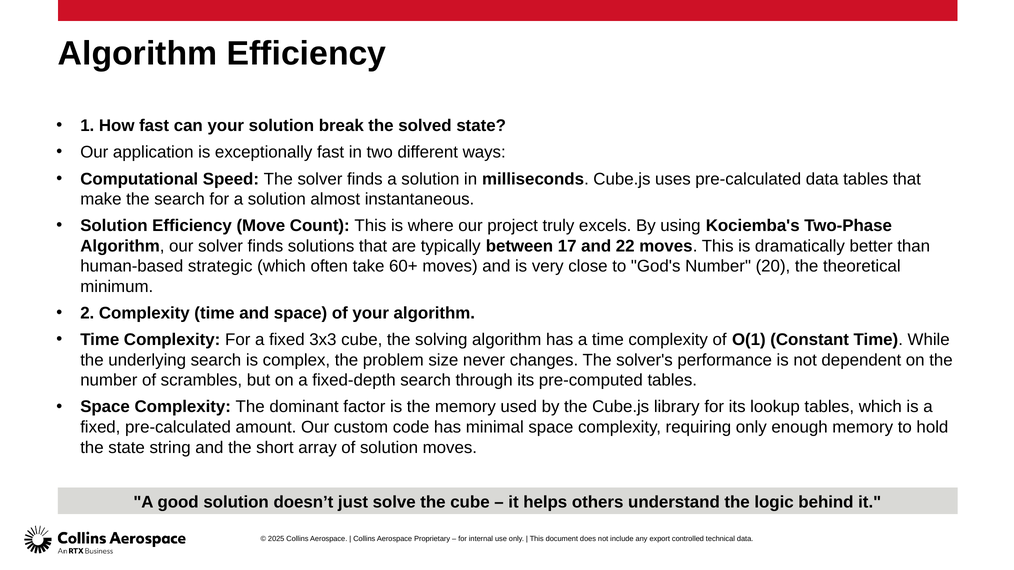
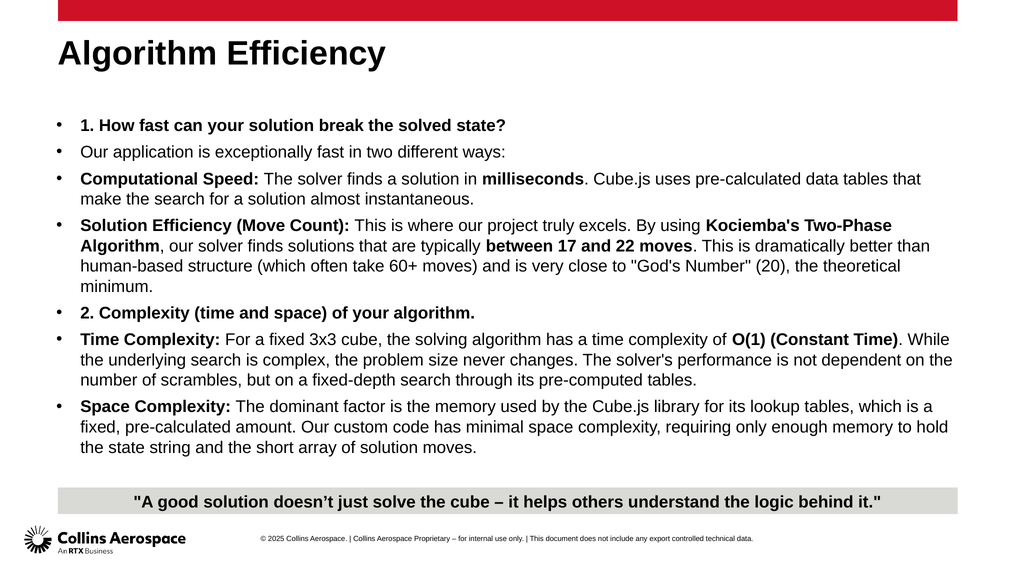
strategic: strategic -> structure (220, 267)
